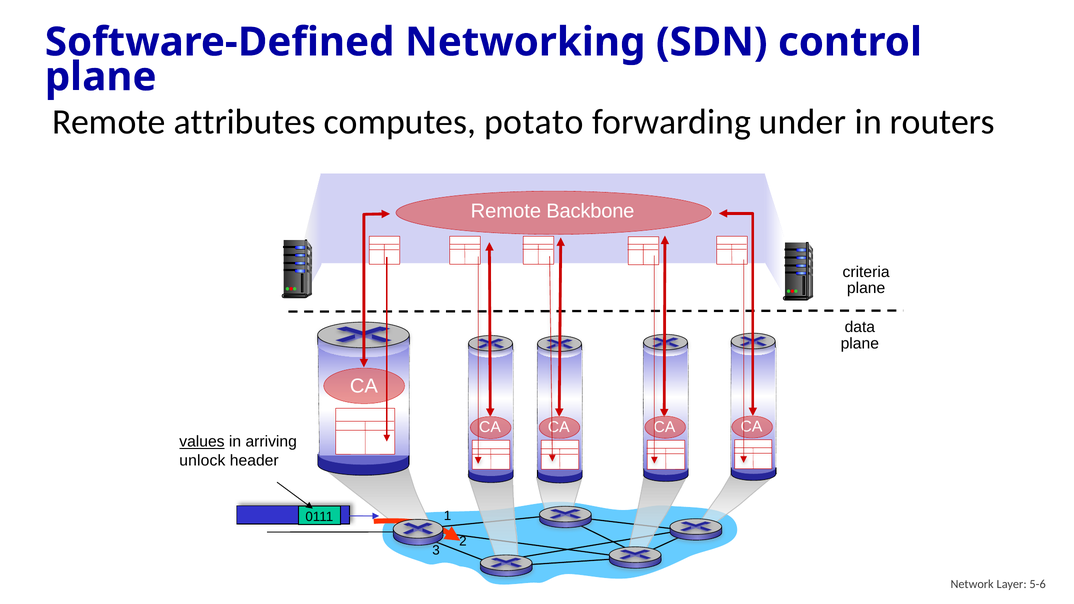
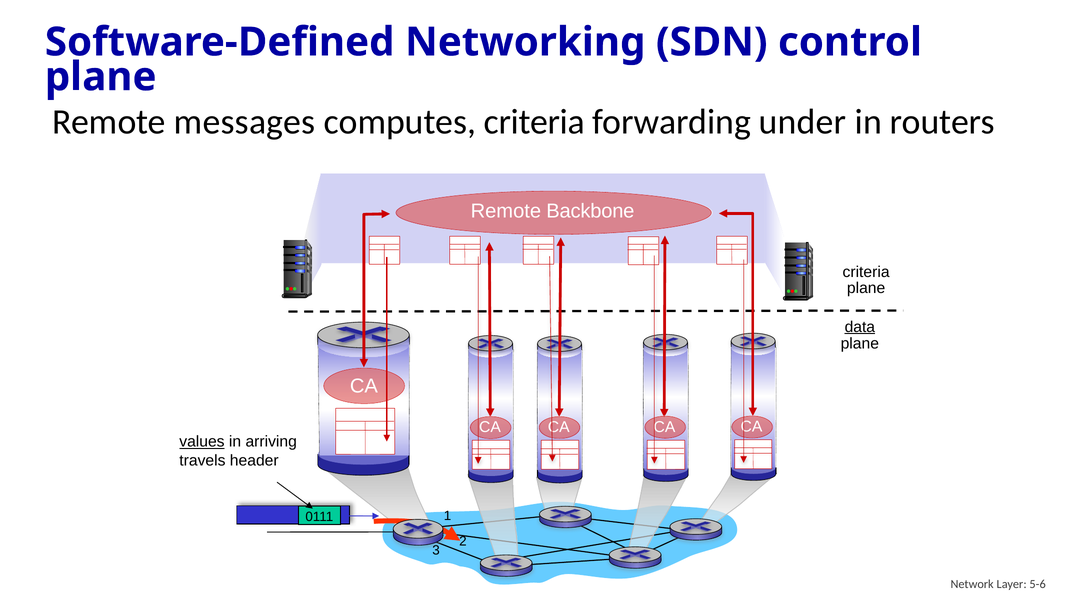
attributes: attributes -> messages (245, 122)
computes potato: potato -> criteria (534, 122)
data underline: none -> present (860, 327)
unlock: unlock -> travels (202, 461)
